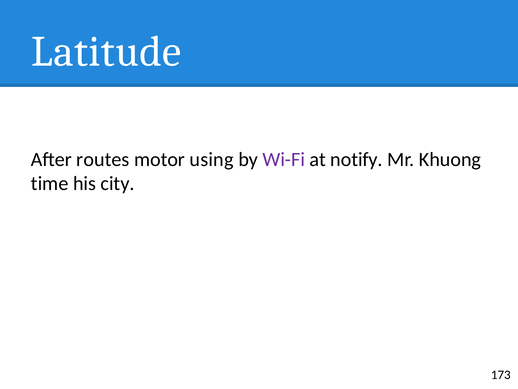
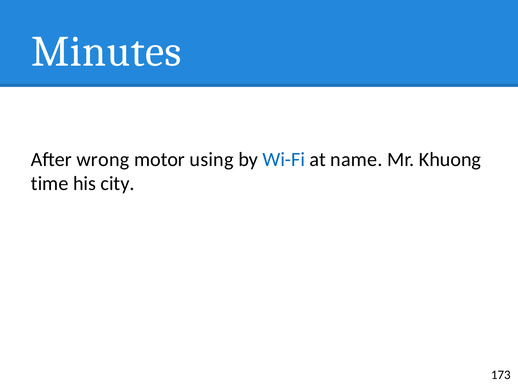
Latitude: Latitude -> Minutes (106, 52)
routes: routes -> wrong (103, 159)
Wi-Fi colour: purple -> blue (284, 159)
notify: notify -> name (356, 159)
